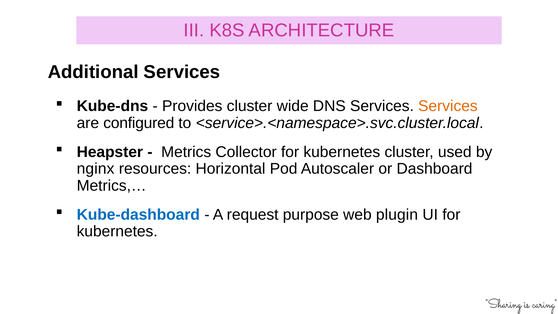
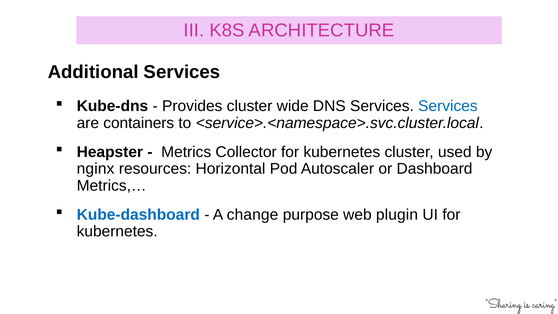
Services colour: orange -> blue (448, 106)
configured: configured -> containers (139, 123)
request: request -> change (253, 215)
